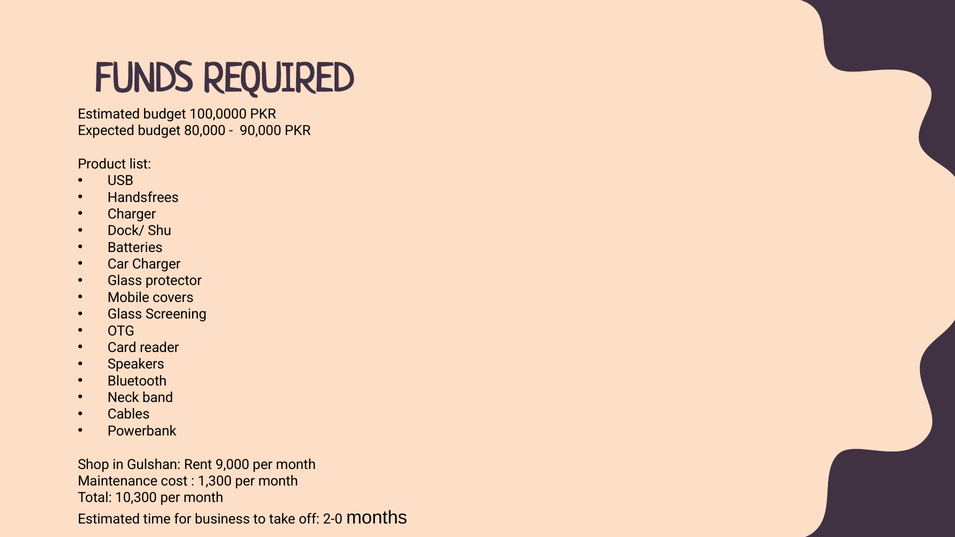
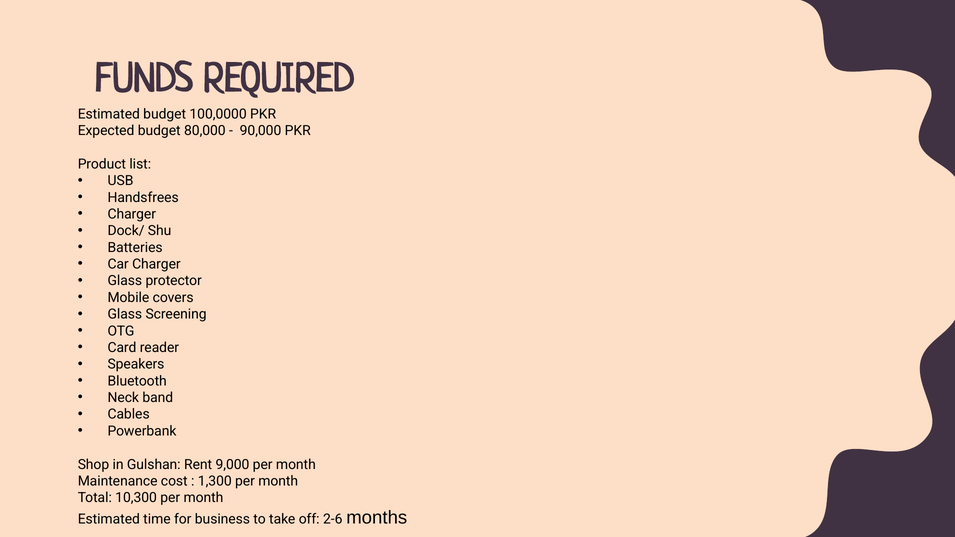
2-0: 2-0 -> 2-6 (333, 519)
